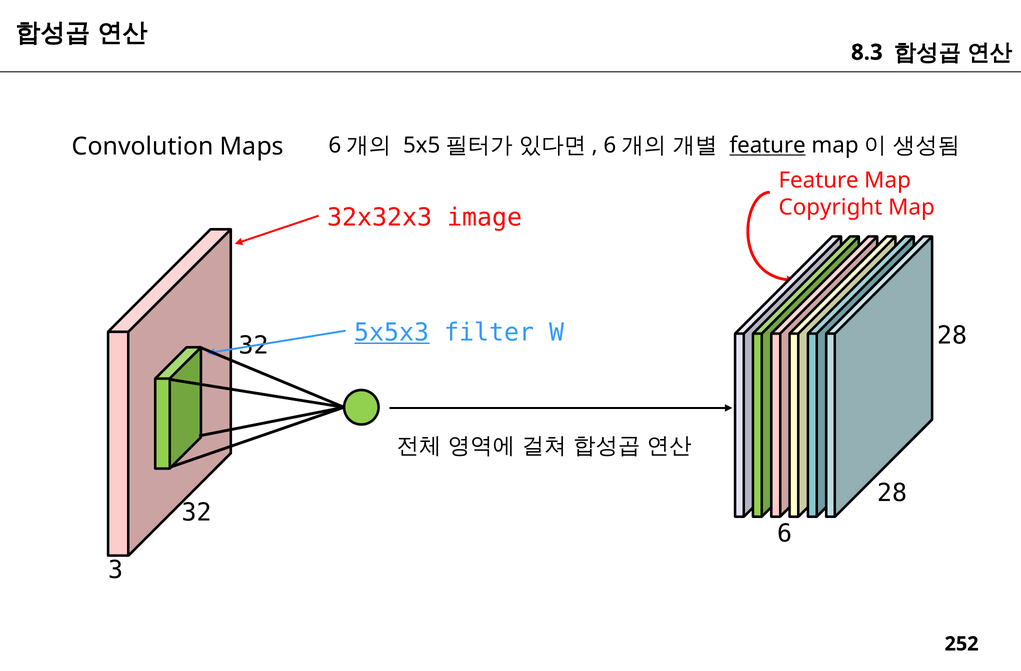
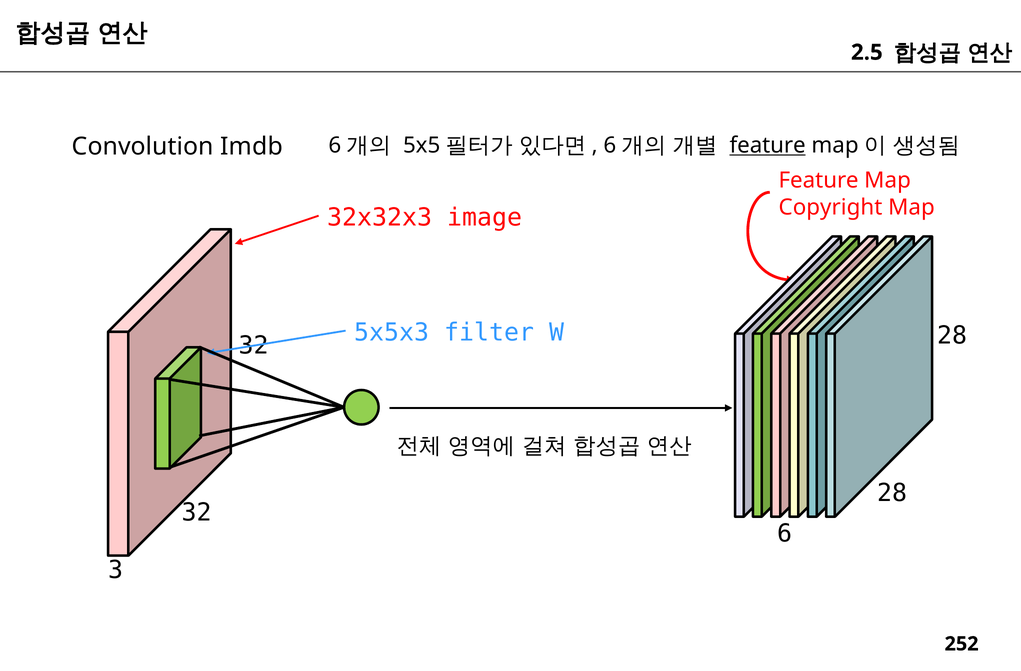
8.3: 8.3 -> 2.5 (867, 52)
Maps: Maps -> Imdb (252, 147)
5x5x3 underline: present -> none (392, 332)
